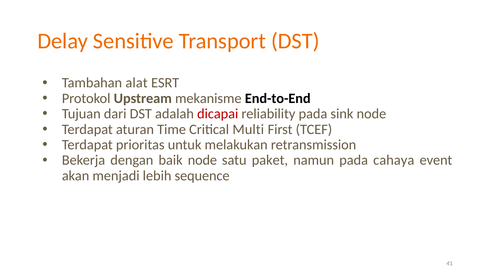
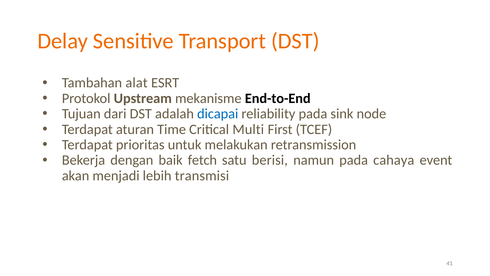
dicapai colour: red -> blue (218, 114)
baik node: node -> fetch (202, 160)
paket: paket -> berisi (270, 160)
sequence: sequence -> transmisi (202, 175)
